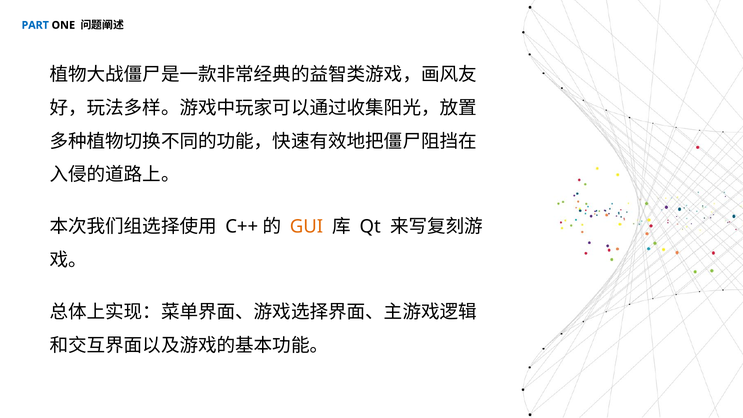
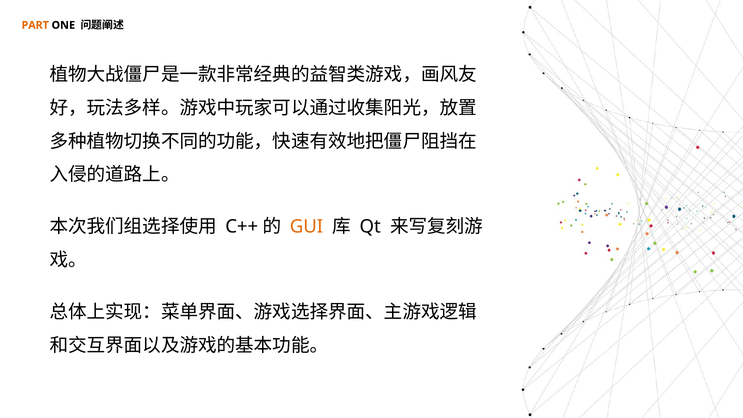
PART colour: blue -> orange (35, 25)
